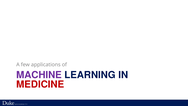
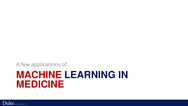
MACHINE colour: purple -> red (39, 75)
